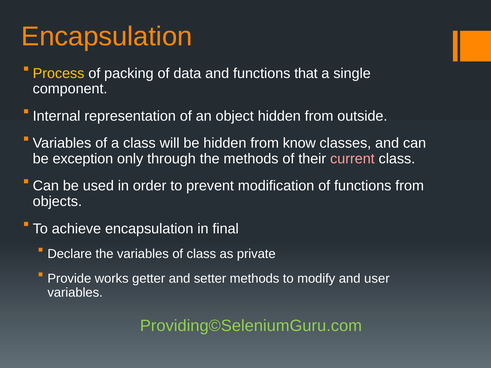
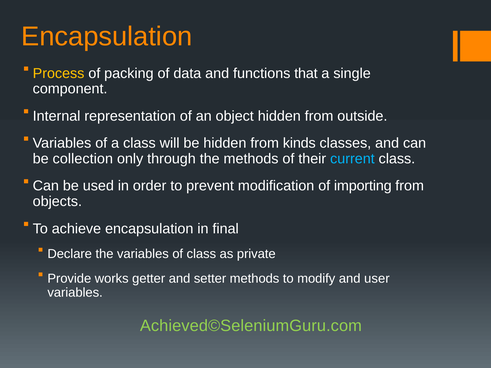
know: know -> kinds (299, 143)
exception: exception -> collection (83, 159)
current colour: pink -> light blue (352, 159)
of functions: functions -> importing (363, 186)
Providing©SeleniumGuru.com: Providing©SeleniumGuru.com -> Achieved©SeleniumGuru.com (251, 326)
